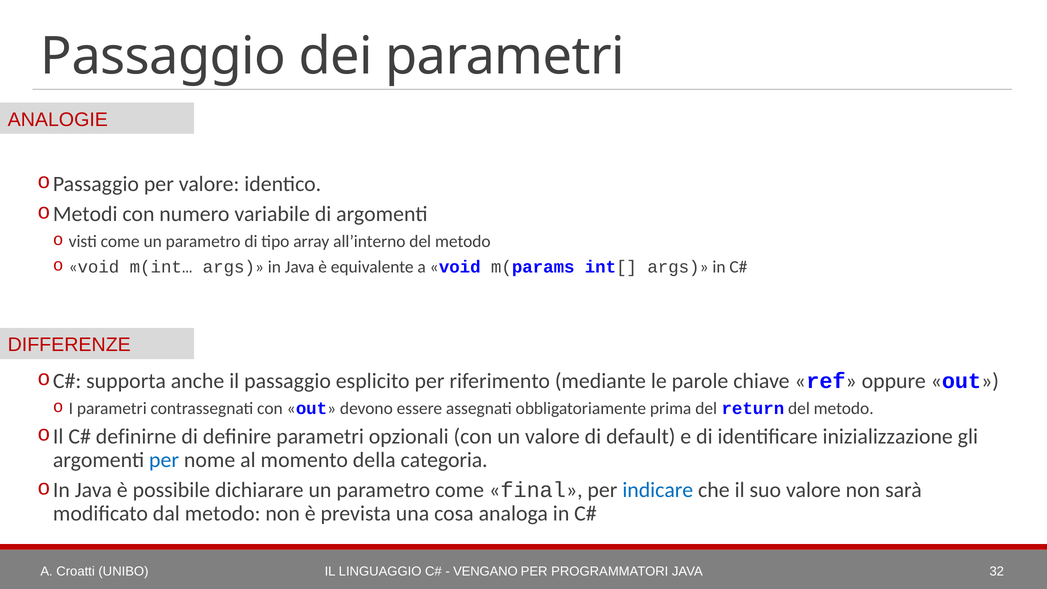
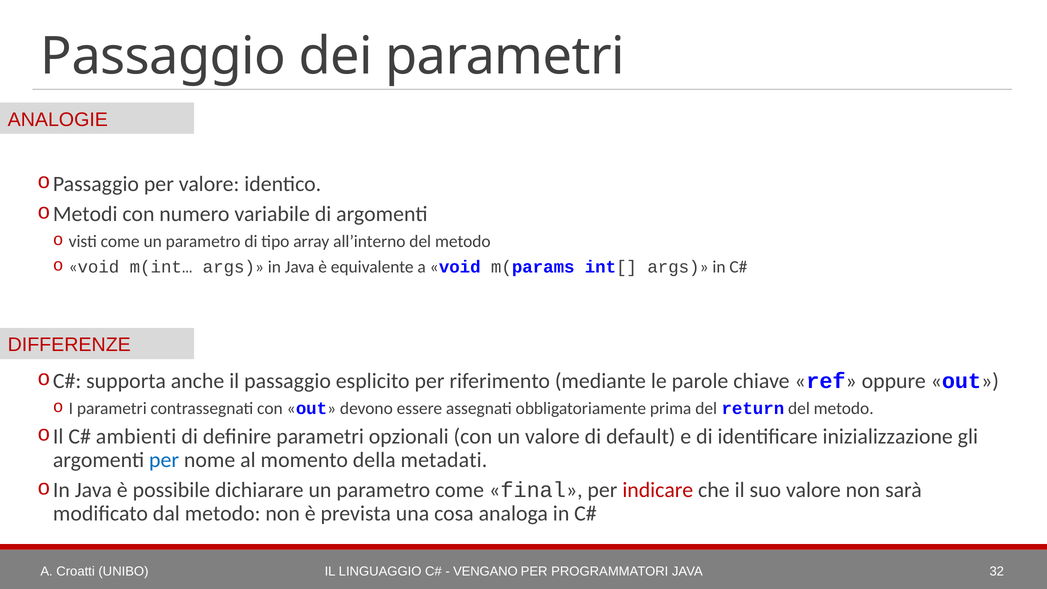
definirne: definirne -> ambienti (136, 436)
categoria: categoria -> metadati (444, 460)
indicare colour: blue -> red (658, 490)
